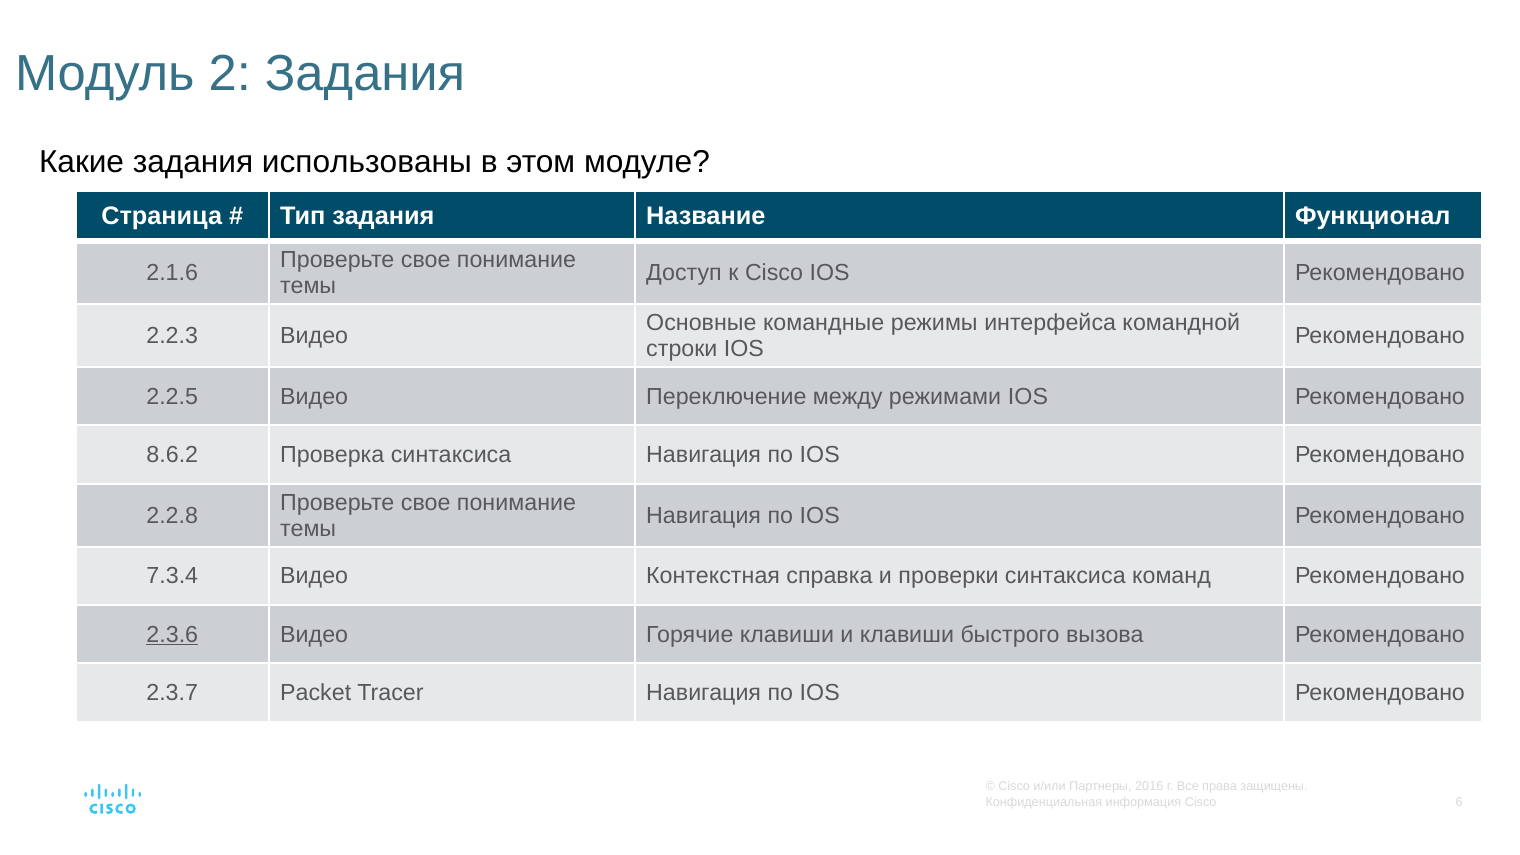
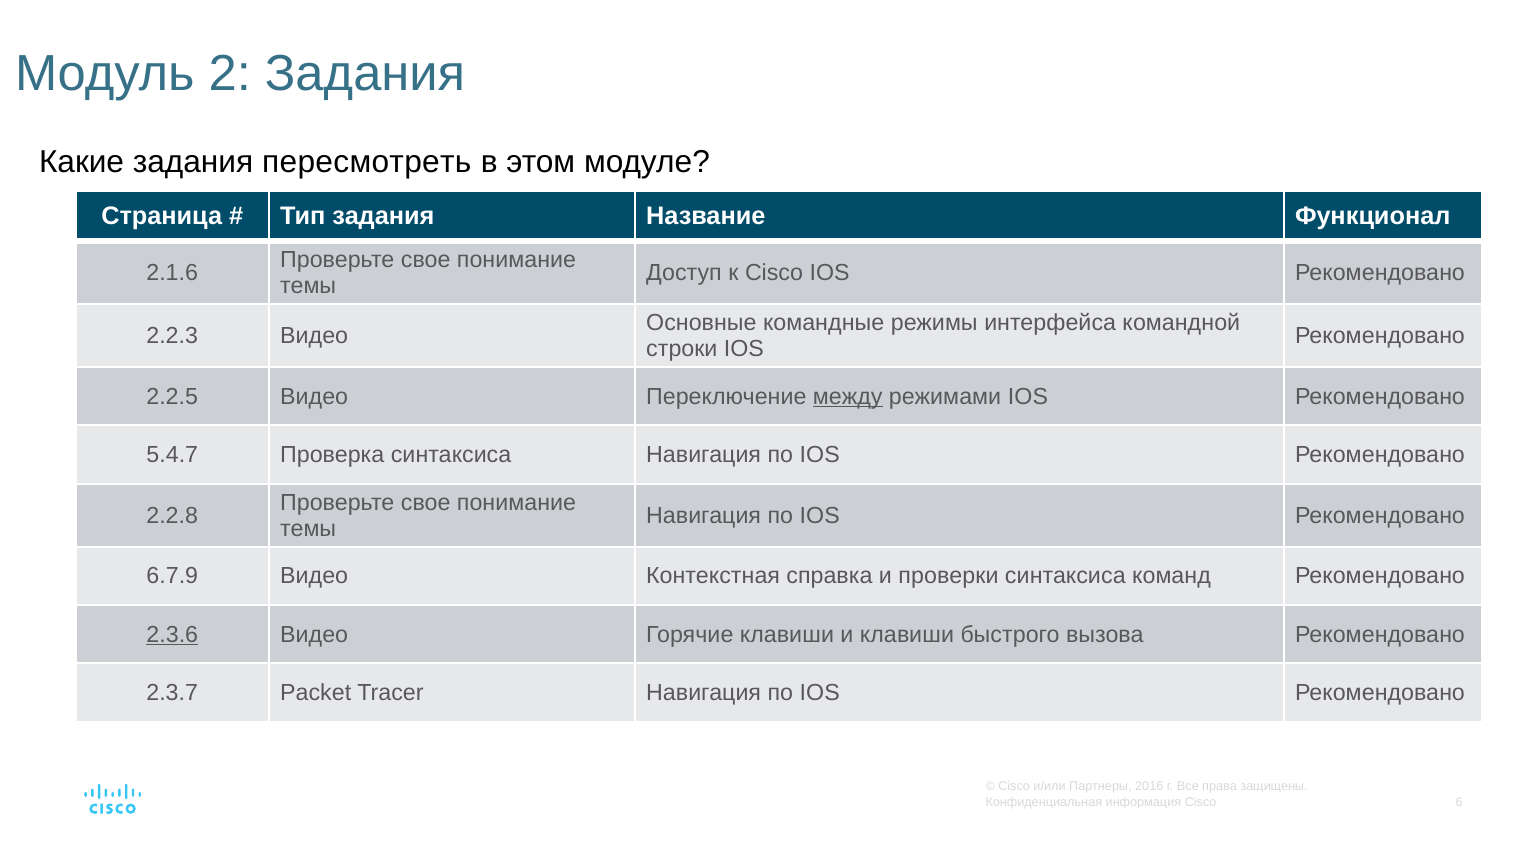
использованы: использованы -> пересмотреть (367, 162)
между underline: none -> present (848, 397)
8.6.2: 8.6.2 -> 5.4.7 (172, 455)
7.3.4: 7.3.4 -> 6.7.9 (172, 576)
